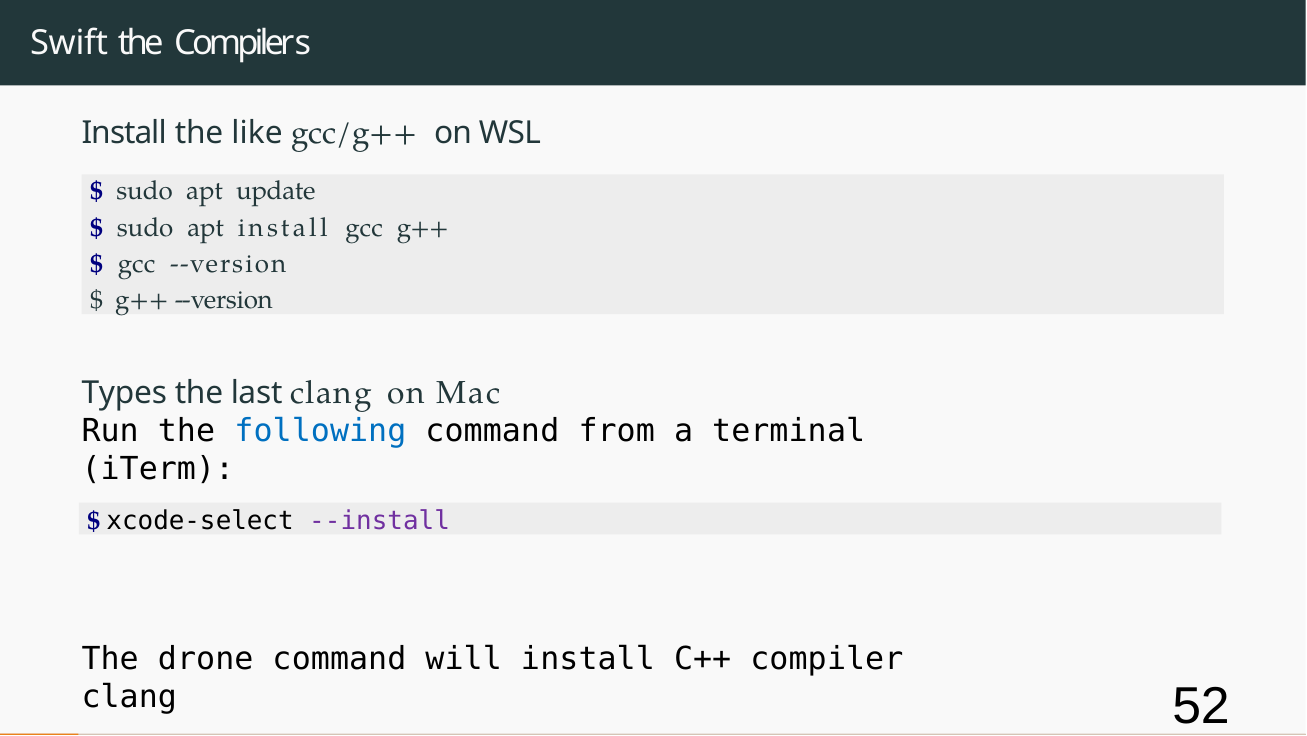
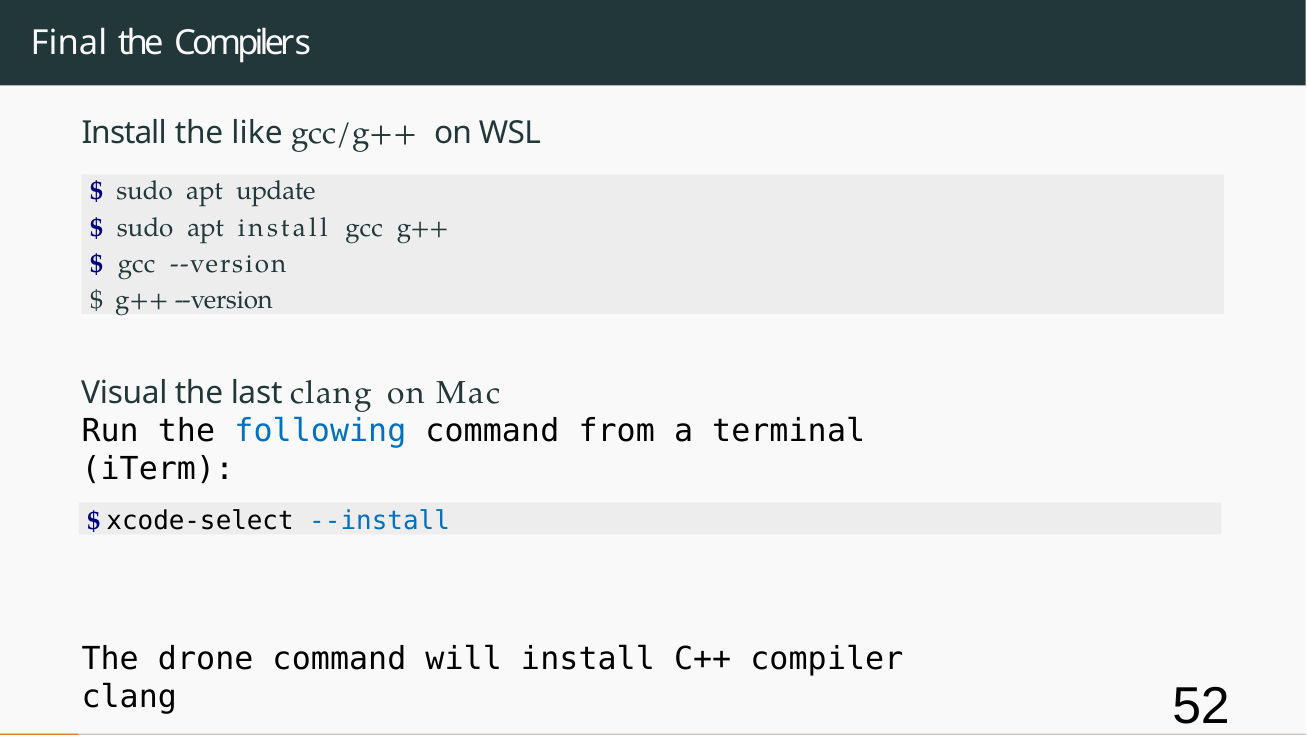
Swift: Swift -> Final (69, 43)
Types: Types -> Visual (124, 393)
--install colour: purple -> blue (380, 520)
